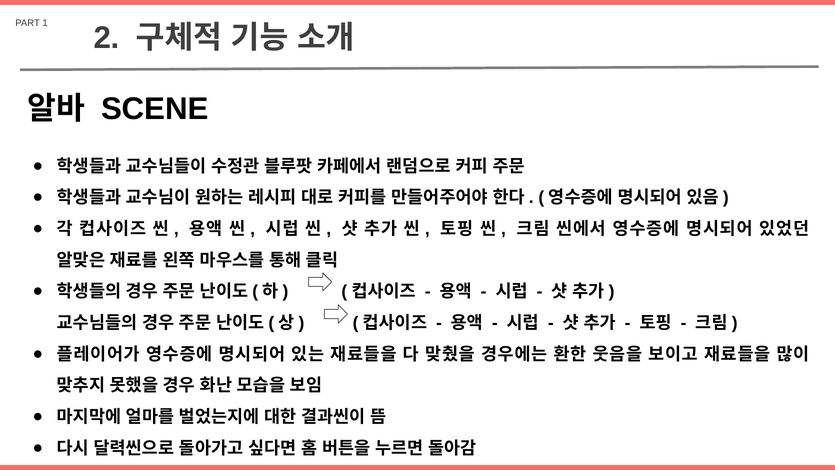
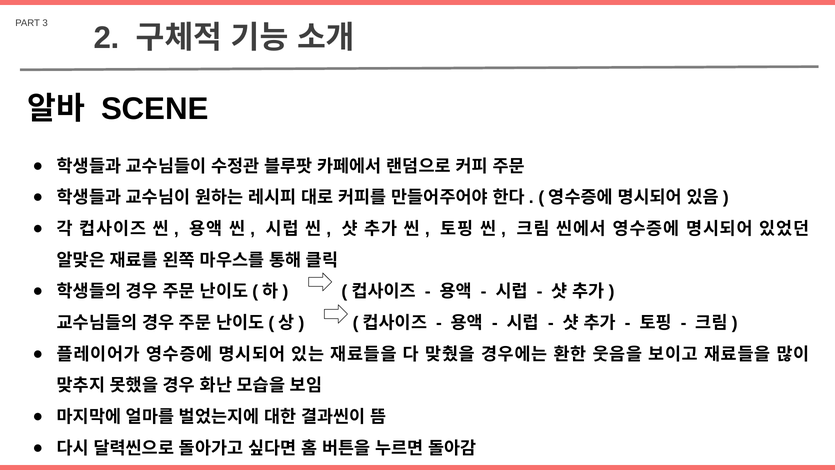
1: 1 -> 3 (45, 23)
